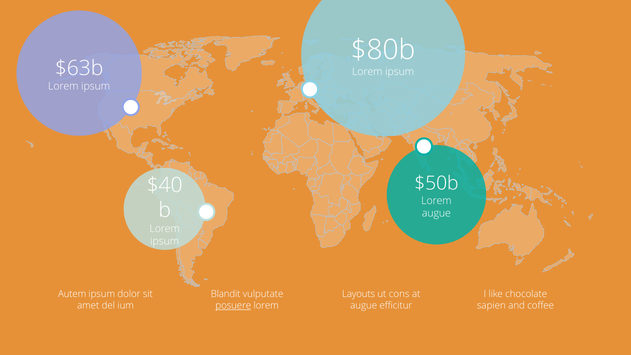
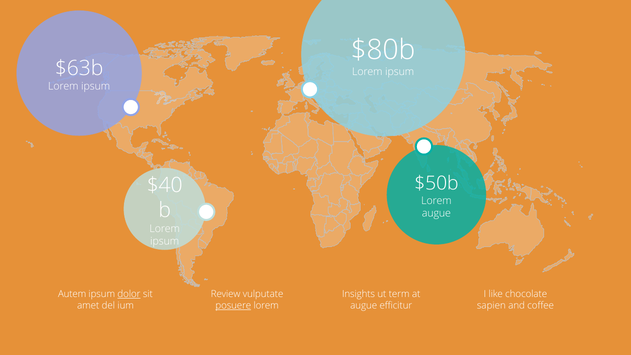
dolor underline: none -> present (129, 294)
Blandit: Blandit -> Review (226, 294)
Layouts: Layouts -> Insights (359, 294)
cons: cons -> term (399, 294)
